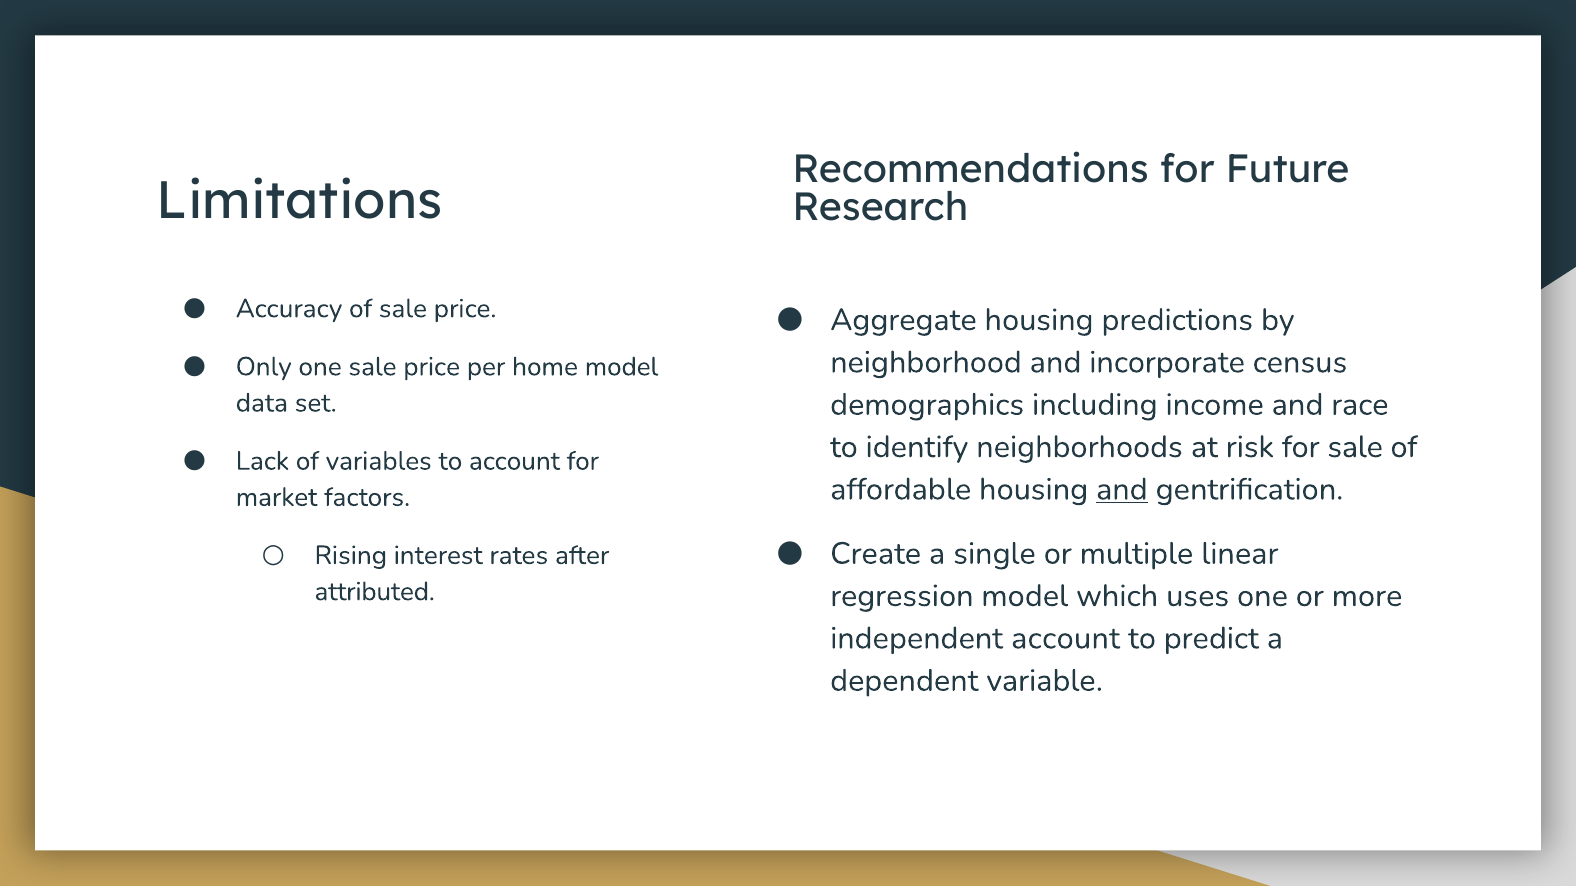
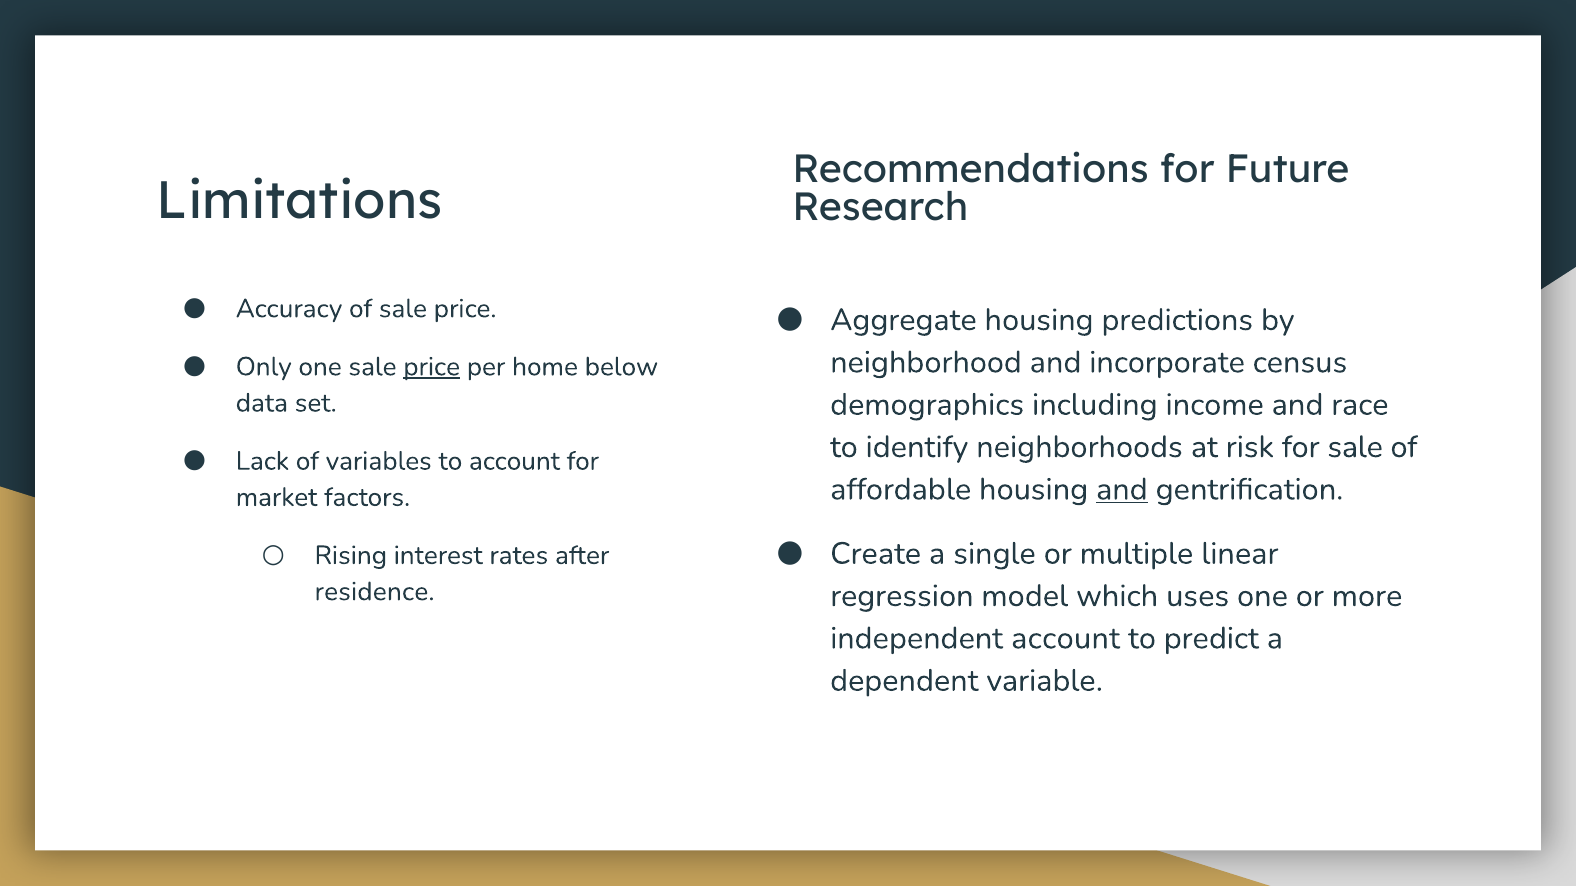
price underline: none -> present (432, 367)
home model: model -> below (621, 367)
attributed: attributed -> residence (374, 592)
